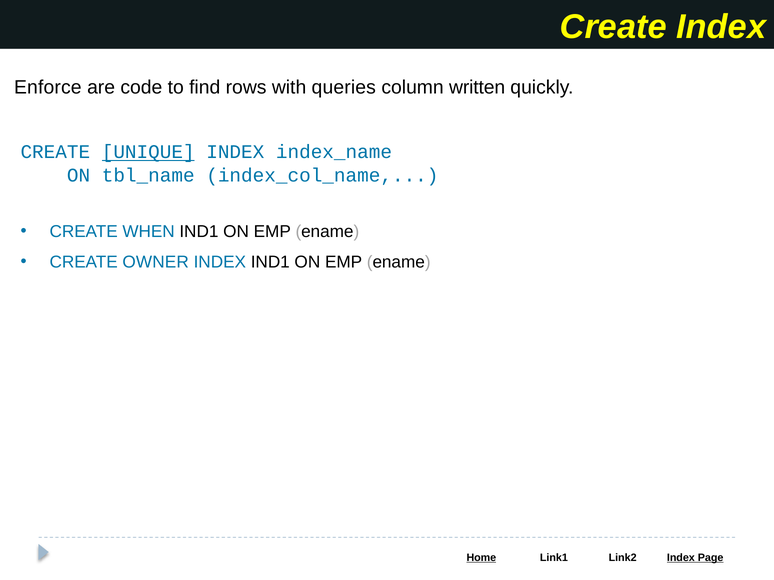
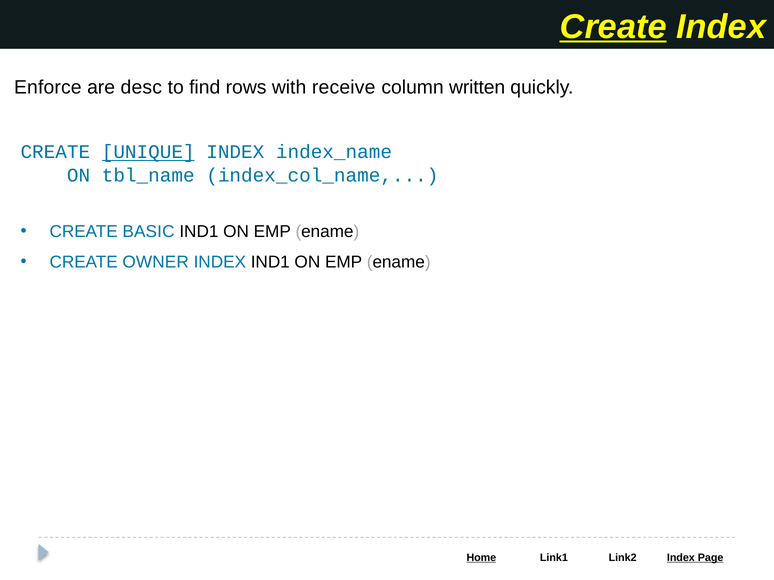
Create underline: none -> present (613, 27)
code: code -> desc (141, 88)
queries: queries -> receive (344, 88)
WHEN: WHEN -> BASIC (148, 232)
